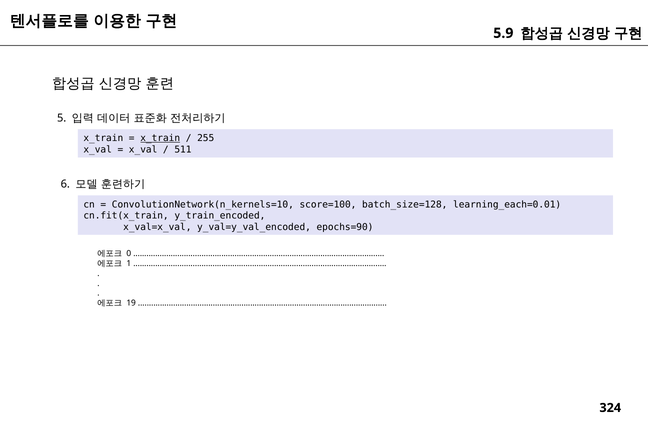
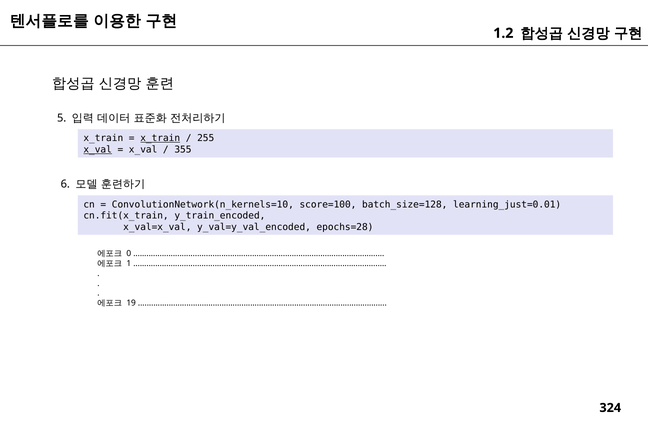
5.9: 5.9 -> 1.2 (503, 33)
x_val underline: none -> present (98, 150)
511: 511 -> 355 (183, 150)
learning_each=0.01: learning_each=0.01 -> learning_just=0.01 (507, 205)
epochs=90: epochs=90 -> epochs=28 (345, 227)
